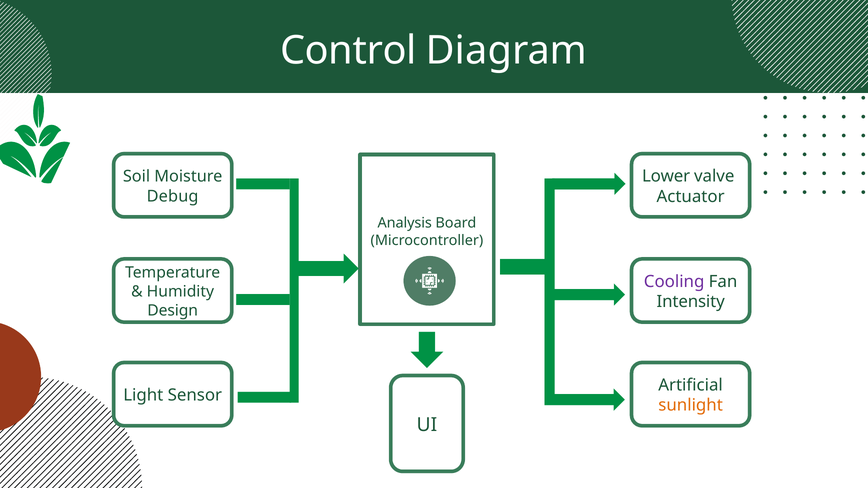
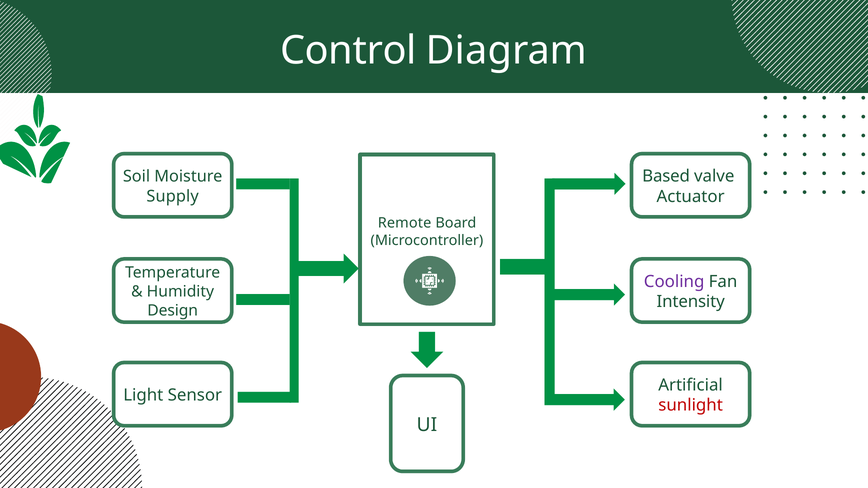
Lower: Lower -> Based (666, 176)
Debug: Debug -> Supply (173, 196)
Analysis: Analysis -> Remote (405, 223)
sunlight colour: orange -> red (691, 406)
